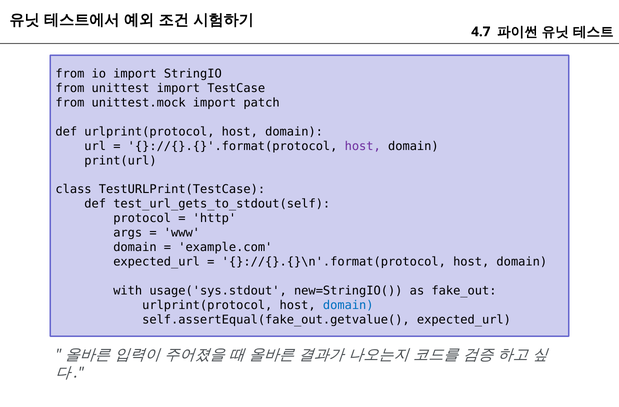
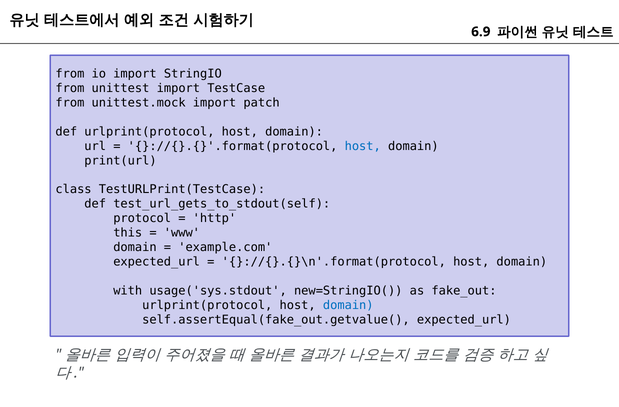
4.7: 4.7 -> 6.9 (481, 32)
host colour: purple -> blue (363, 146)
args: args -> this (128, 233)
